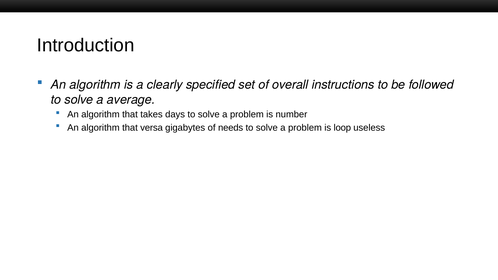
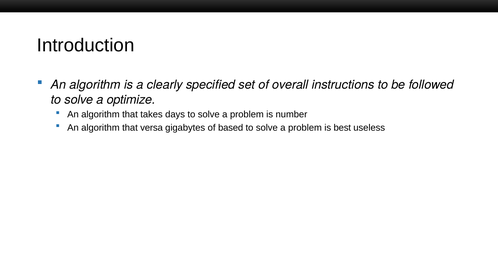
average: average -> optimize (131, 100)
needs: needs -> based (231, 128)
loop: loop -> best (342, 128)
